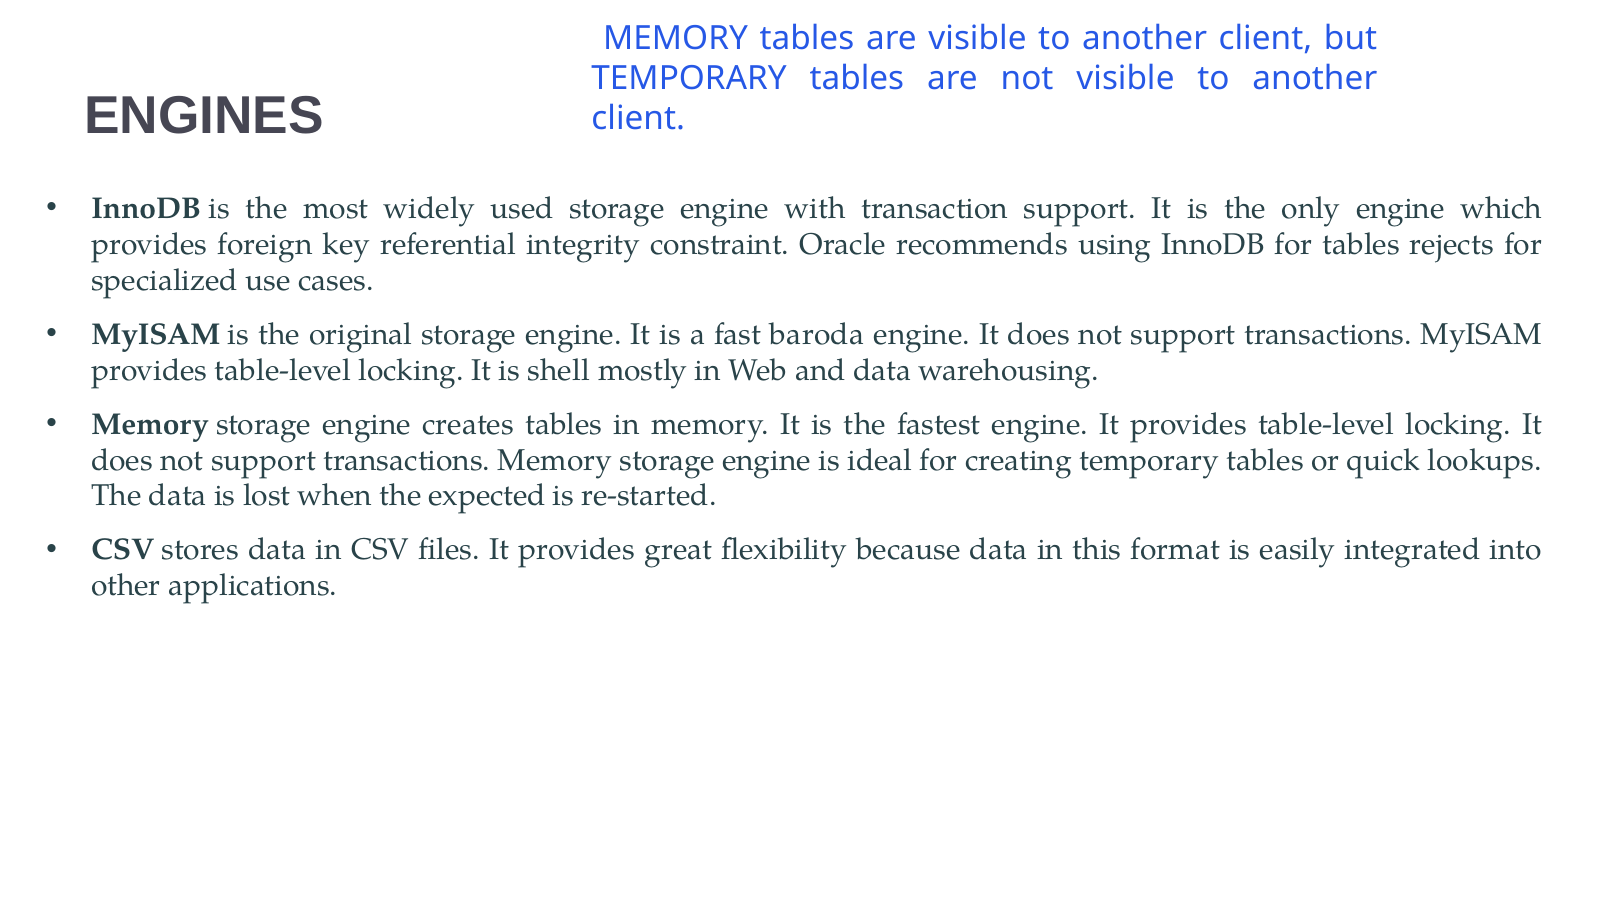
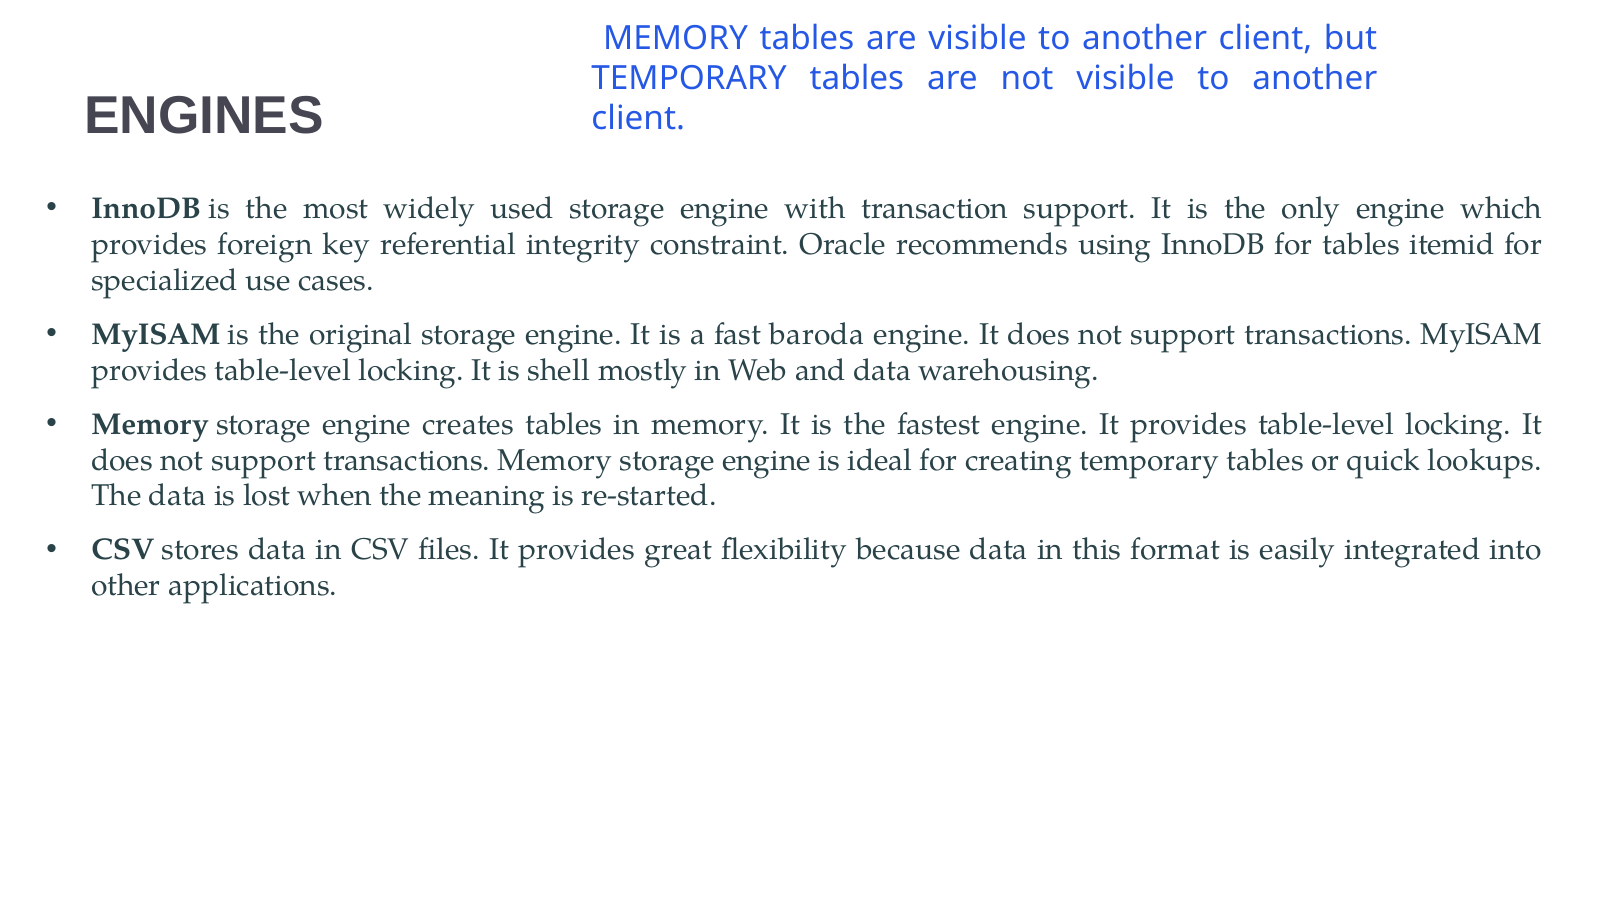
rejects: rejects -> itemid (1452, 244)
expected: expected -> meaning (487, 496)
